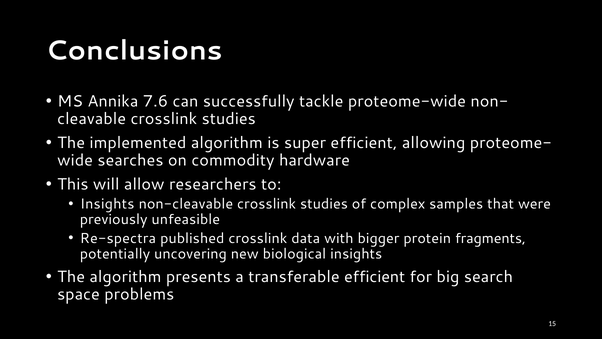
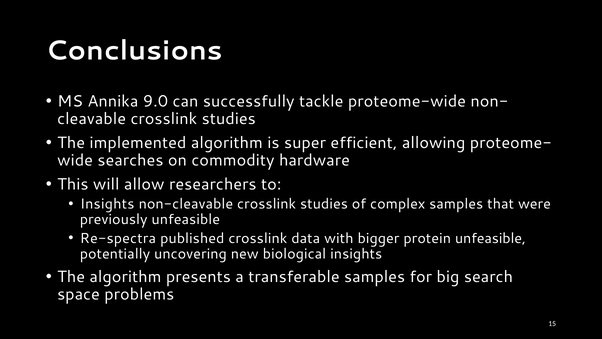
7.6: 7.6 -> 9.0 (155, 101)
protein fragments: fragments -> unfeasible (490, 238)
transferable efficient: efficient -> samples (375, 276)
